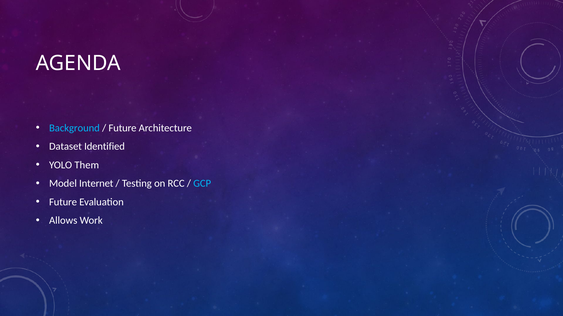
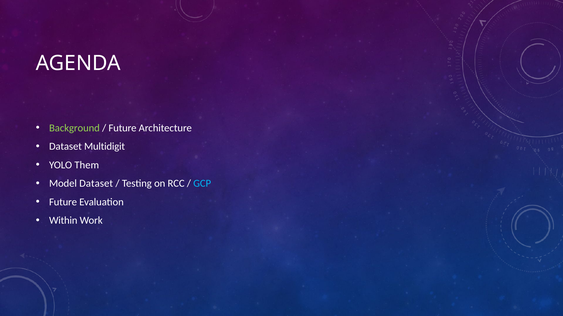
Background colour: light blue -> light green (74, 128)
Identified: Identified -> Multidigit (105, 147)
Model Internet: Internet -> Dataset (96, 184)
Allows: Allows -> Within (63, 221)
